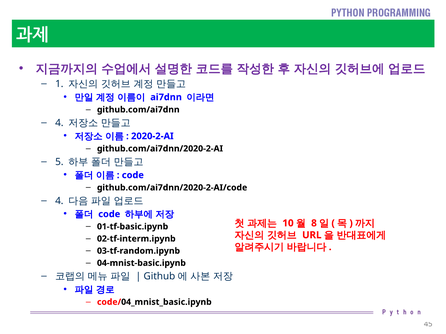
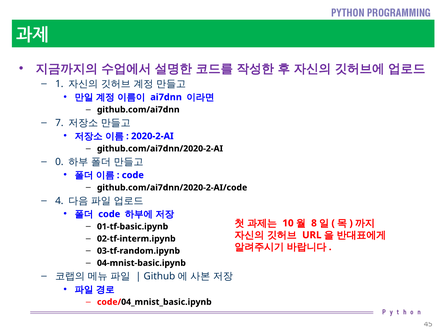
4: 4 -> 7 (59, 123)
5: 5 -> 0 (59, 162)
